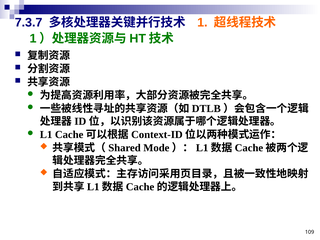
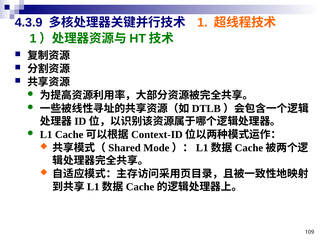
7.3.7: 7.3.7 -> 4.3.9 (29, 22)
